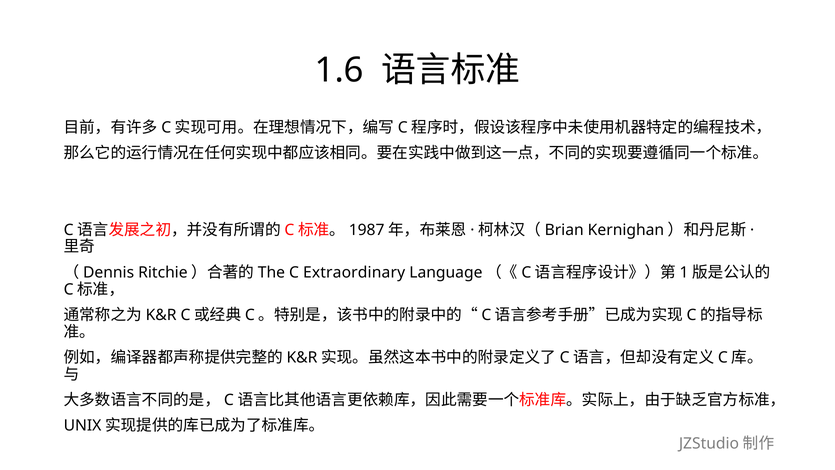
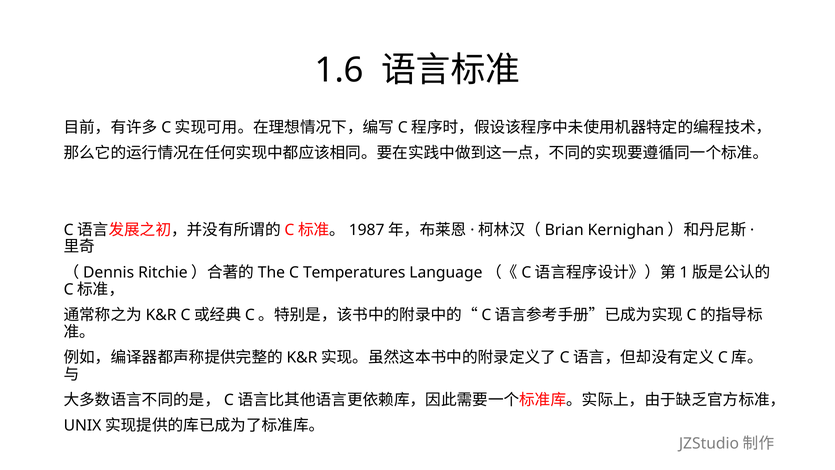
Extraordinary: Extraordinary -> Temperatures (354, 272)
